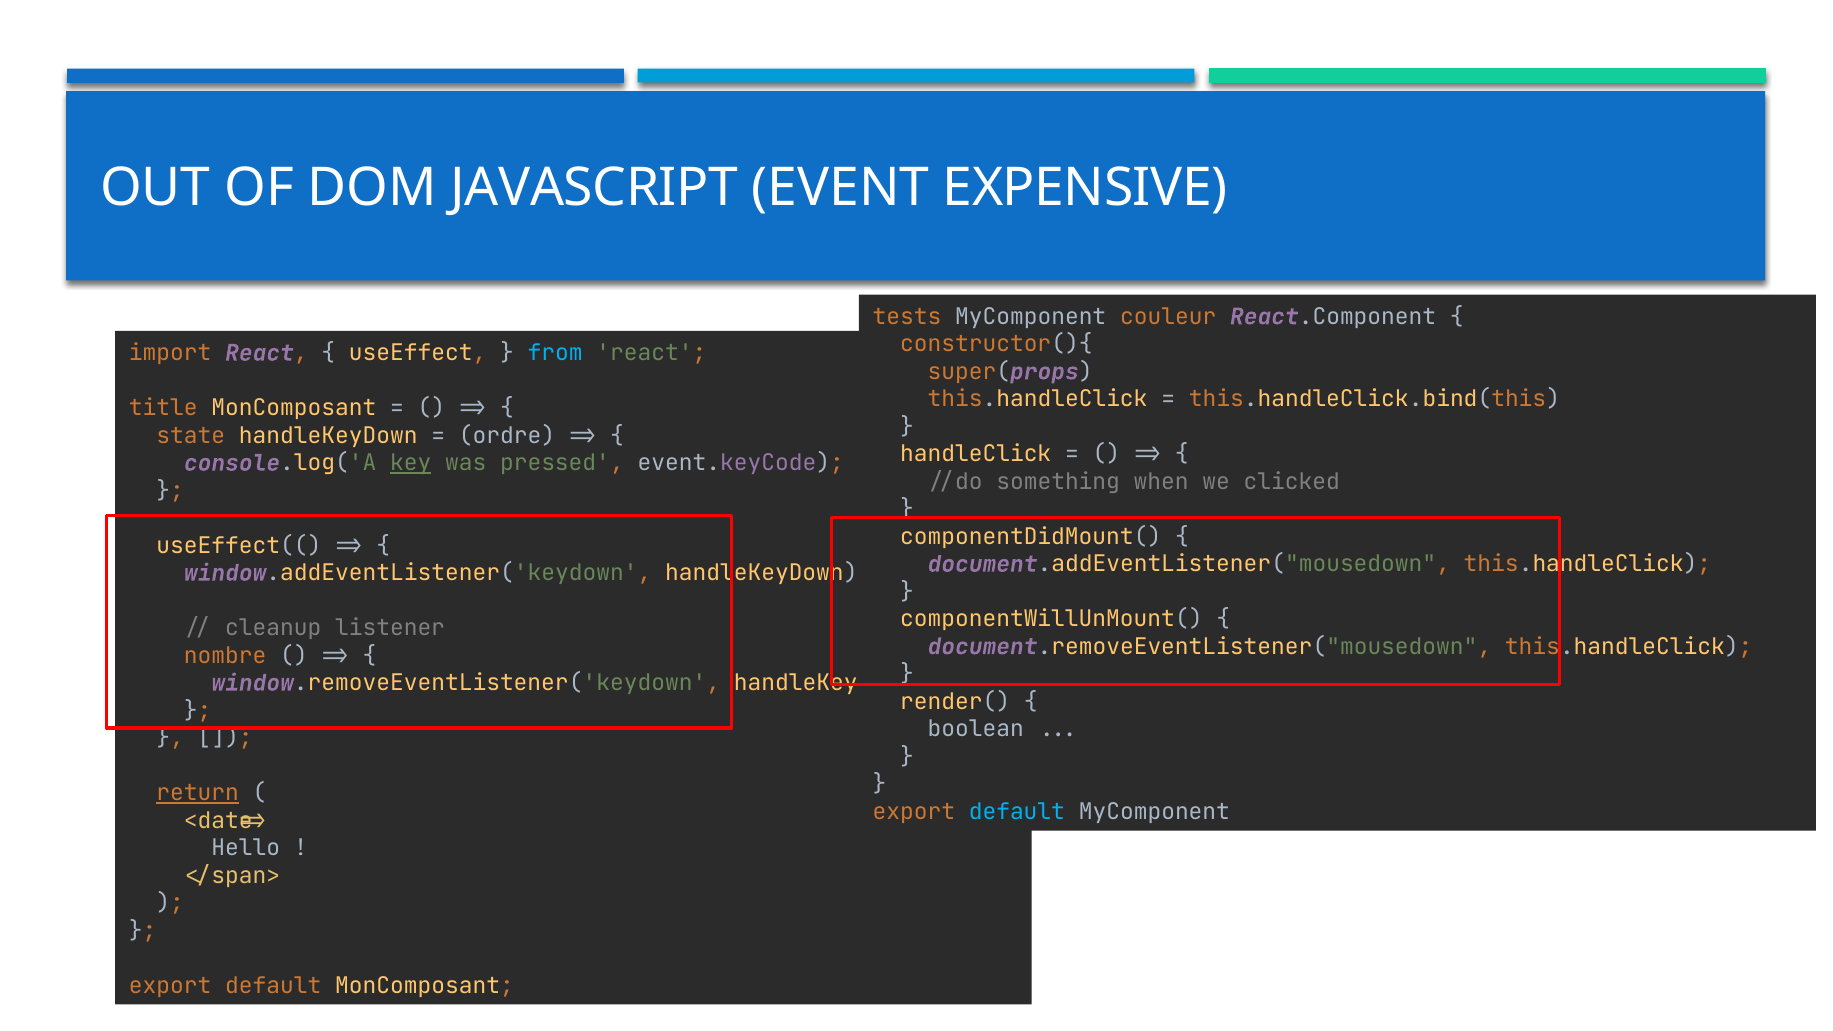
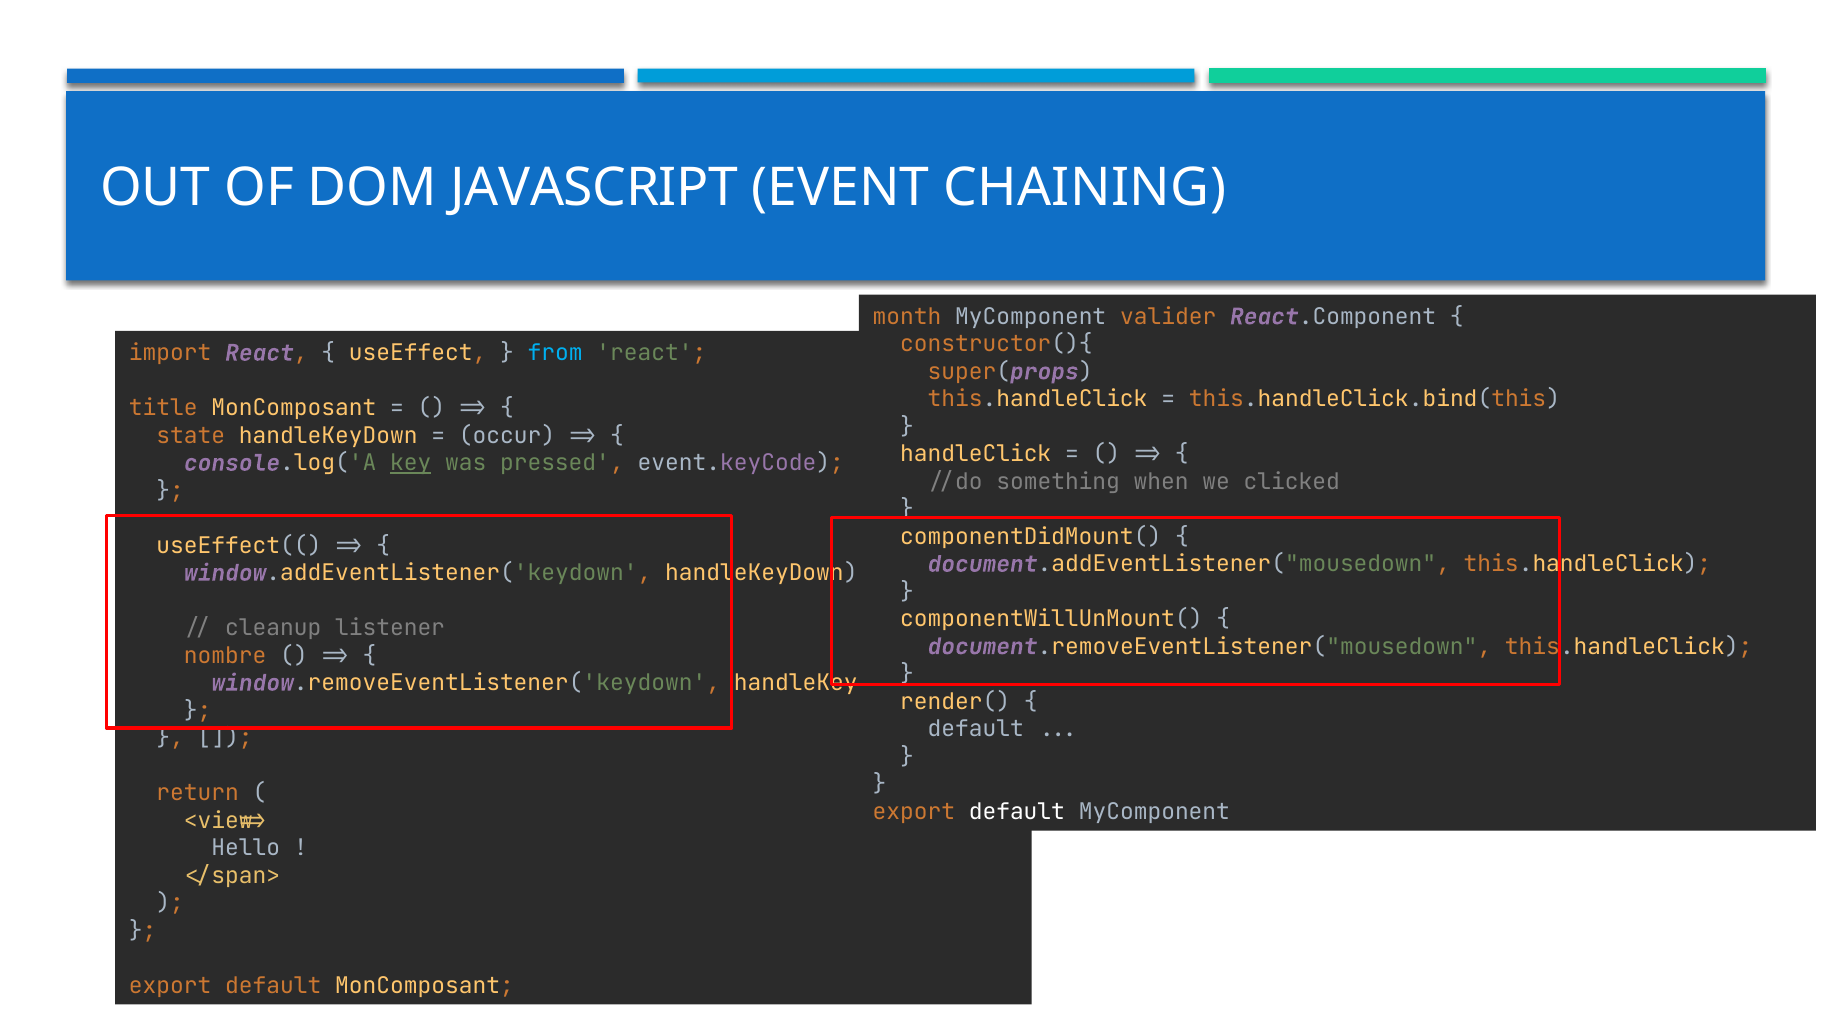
EXPENSIVE: EXPENSIVE -> CHAINING (1085, 188)
tests: tests -> month (907, 317)
couleur: couleur -> valider (1168, 317)
ordre: ordre -> occur (507, 436)
boolean: boolean -> default (976, 729)
return underline: present -> none (198, 793)
default colour: light blue -> white (1017, 812)
<date>: <date> -> <view> (225, 821)
